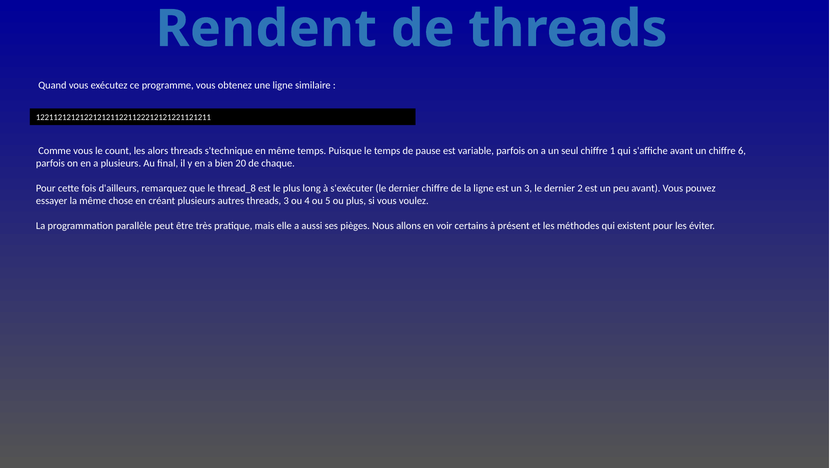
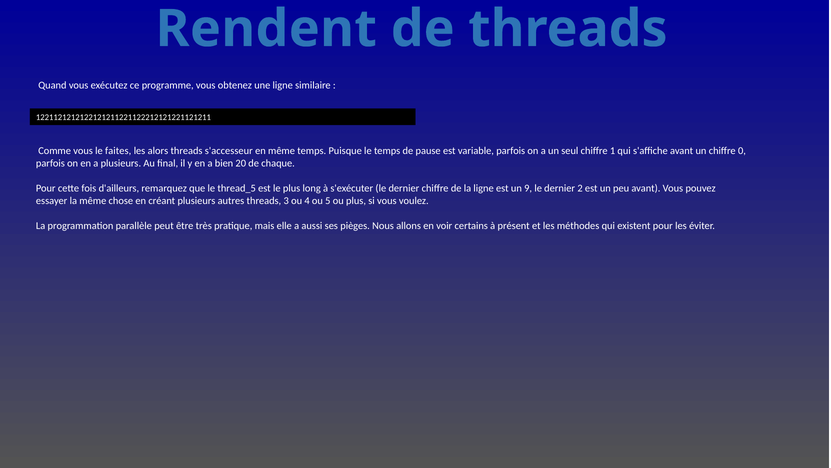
count: count -> faites (118, 151)
s'technique: s'technique -> s'accesseur (229, 151)
6: 6 -> 0 (742, 151)
thread_8: thread_8 -> thread_5 (237, 188)
un 3: 3 -> 9 (528, 188)
